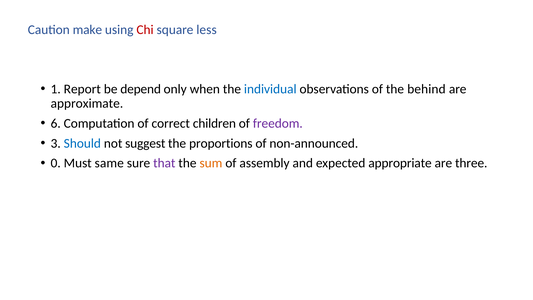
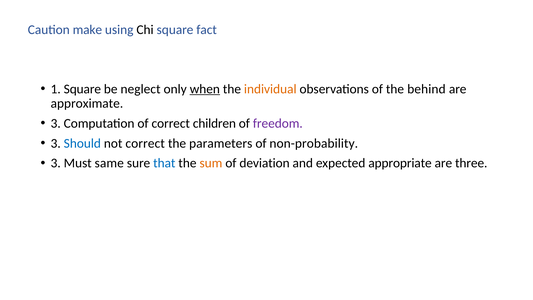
Chi colour: red -> black (145, 30)
less: less -> fact (207, 30)
1 Report: Report -> Square (82, 89)
depend: depend -> neglect (141, 89)
when underline: none -> present (205, 89)
individual colour: blue -> orange (270, 89)
6: 6 -> 3 (56, 123)
not suggest: suggest -> correct (145, 143)
proportions: proportions -> parameters (221, 143)
non-announced: non-announced -> non-probability (314, 143)
0: 0 -> 3 (56, 163)
that colour: purple -> blue (164, 163)
assembly: assembly -> deviation (265, 163)
